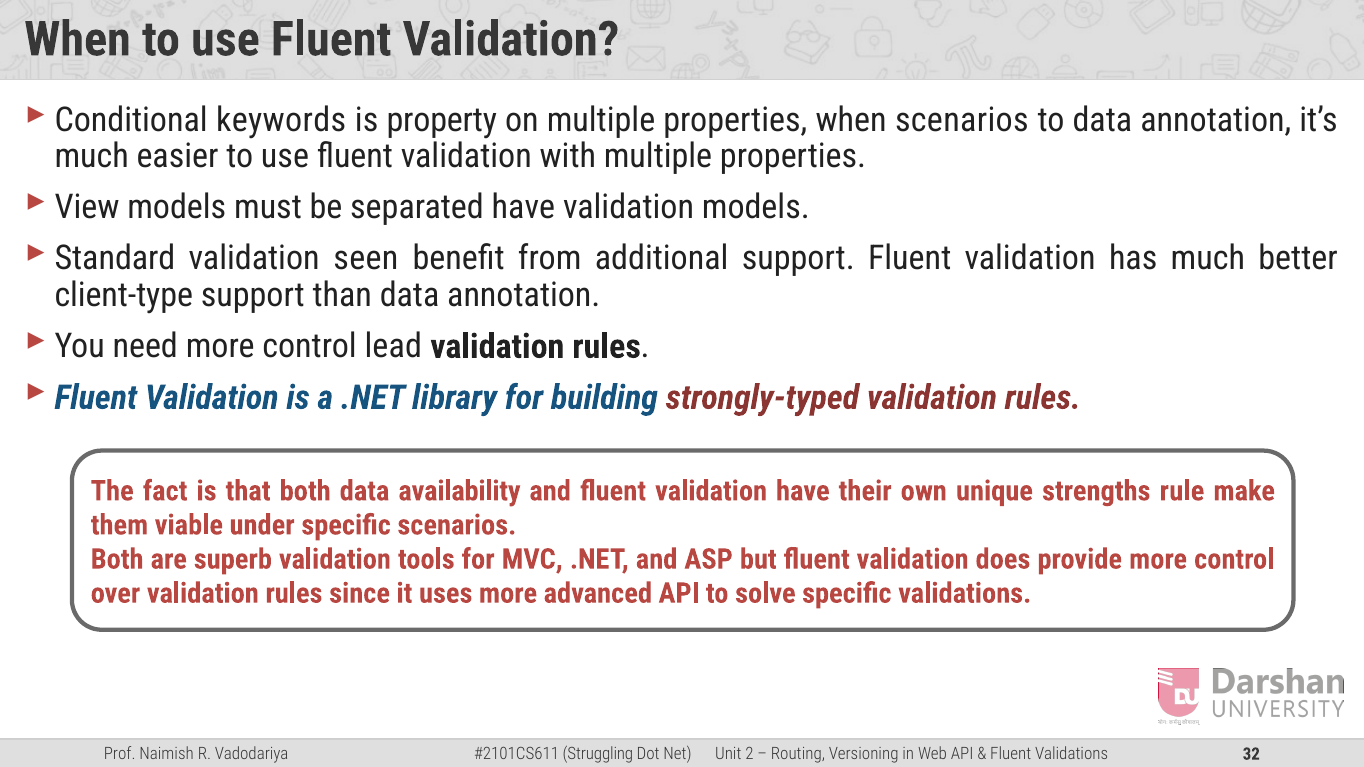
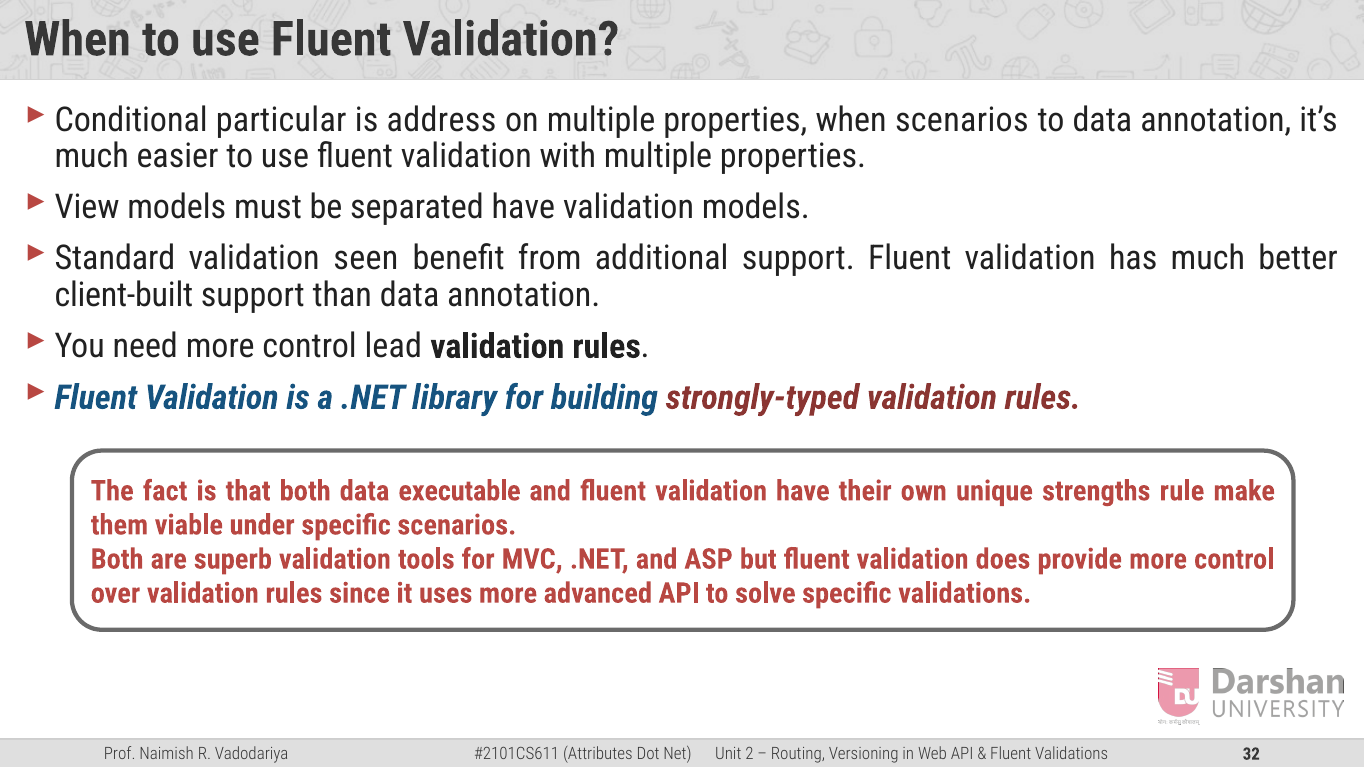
keywords: keywords -> particular (281, 120)
property: property -> address (441, 120)
client-type: client-type -> client-built (124, 296)
availability: availability -> executable (459, 491)
Struggling: Struggling -> Attributes (598, 754)
